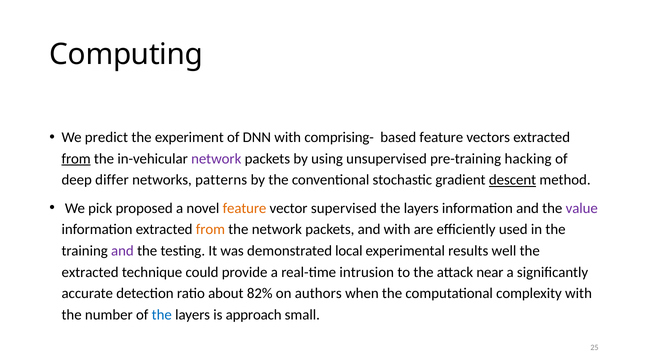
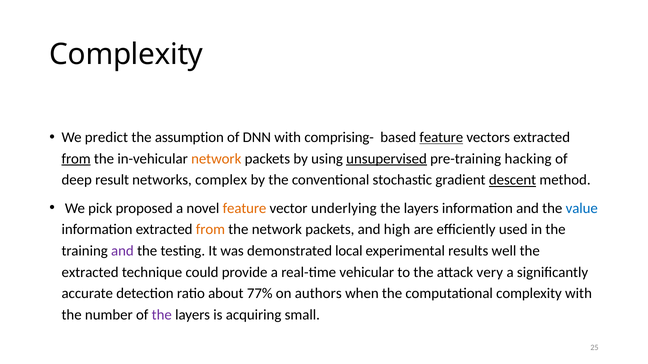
Computing: Computing -> Complexity (126, 54)
experiment: experiment -> assumption (189, 138)
feature underline: none -> present (441, 138)
network colour: purple -> orange (216, 159)
unsupervised underline: none -> present (387, 159)
differ: differ -> result (112, 180)
patterns: patterns -> complex (221, 180)
supervised: supervised -> underlying (344, 208)
value colour: purple -> blue (582, 208)
and with: with -> high (397, 230)
intrusion: intrusion -> vehicular (367, 273)
near: near -> very (490, 273)
82%: 82% -> 77% (260, 294)
the colour: blue -> purple (162, 315)
approach: approach -> acquiring (254, 315)
